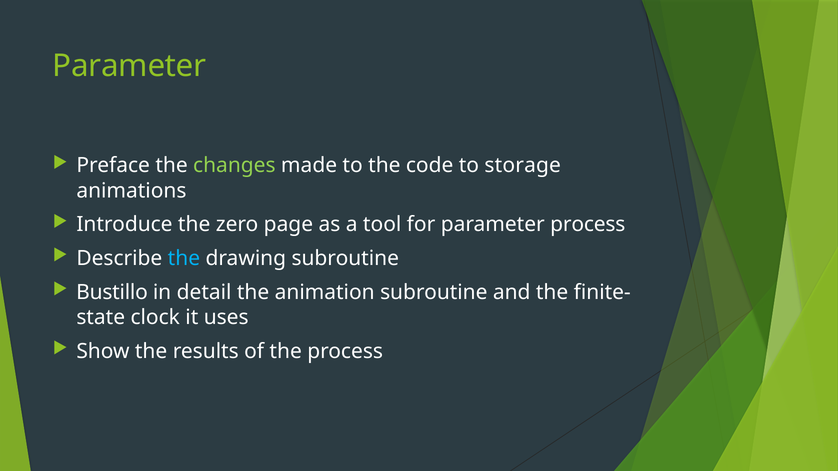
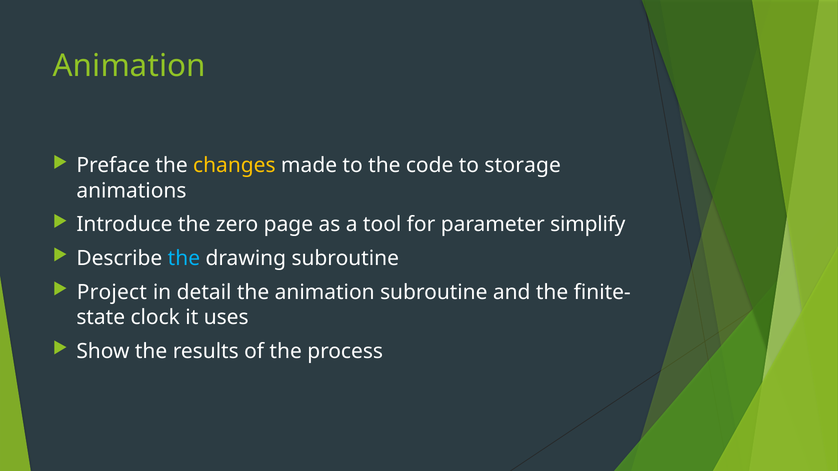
Parameter: Parameter -> Animation (129, 66)
changes colour: light green -> yellow (234, 166)
parameter process: process -> simplify (588, 225)
Bustillo: Bustillo -> Project (112, 292)
